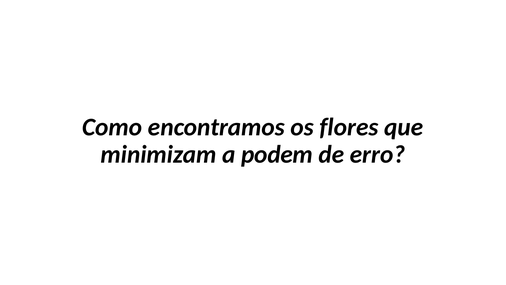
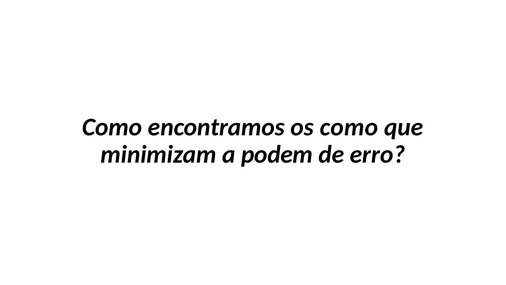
os flores: flores -> como (349, 127)
